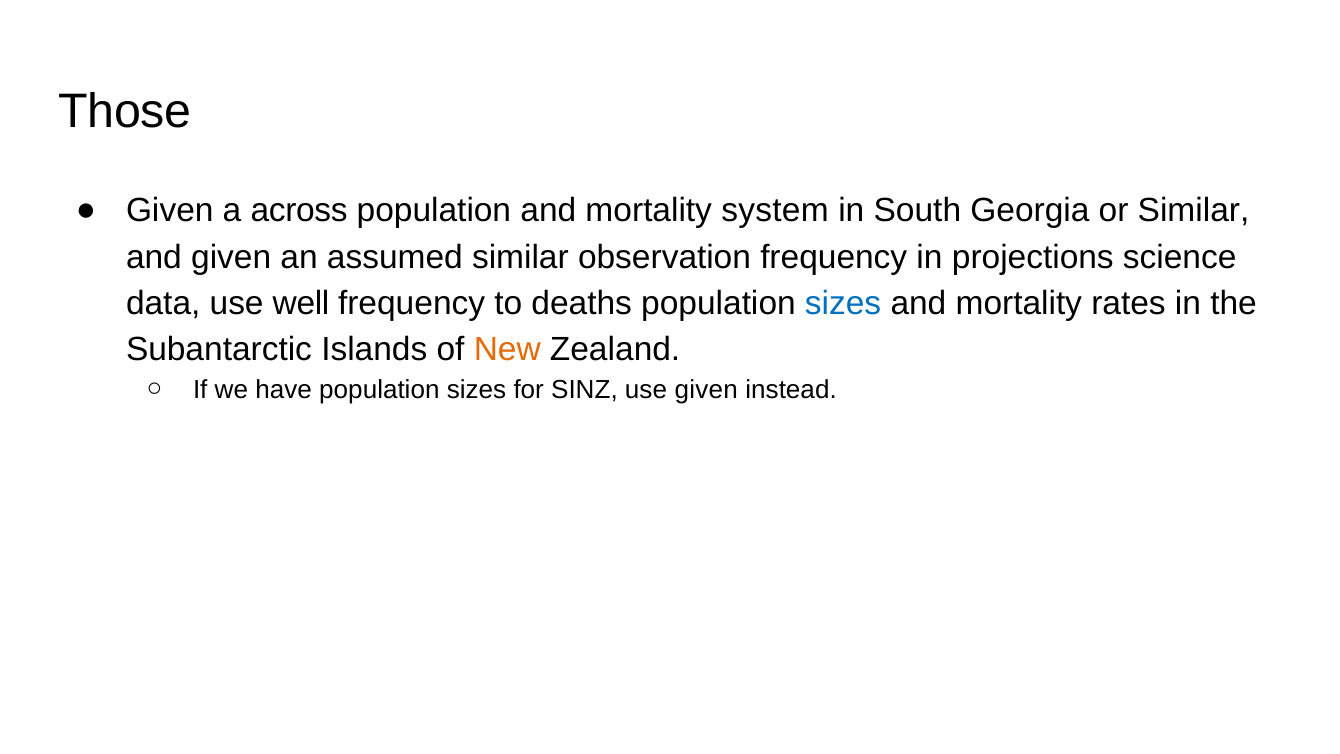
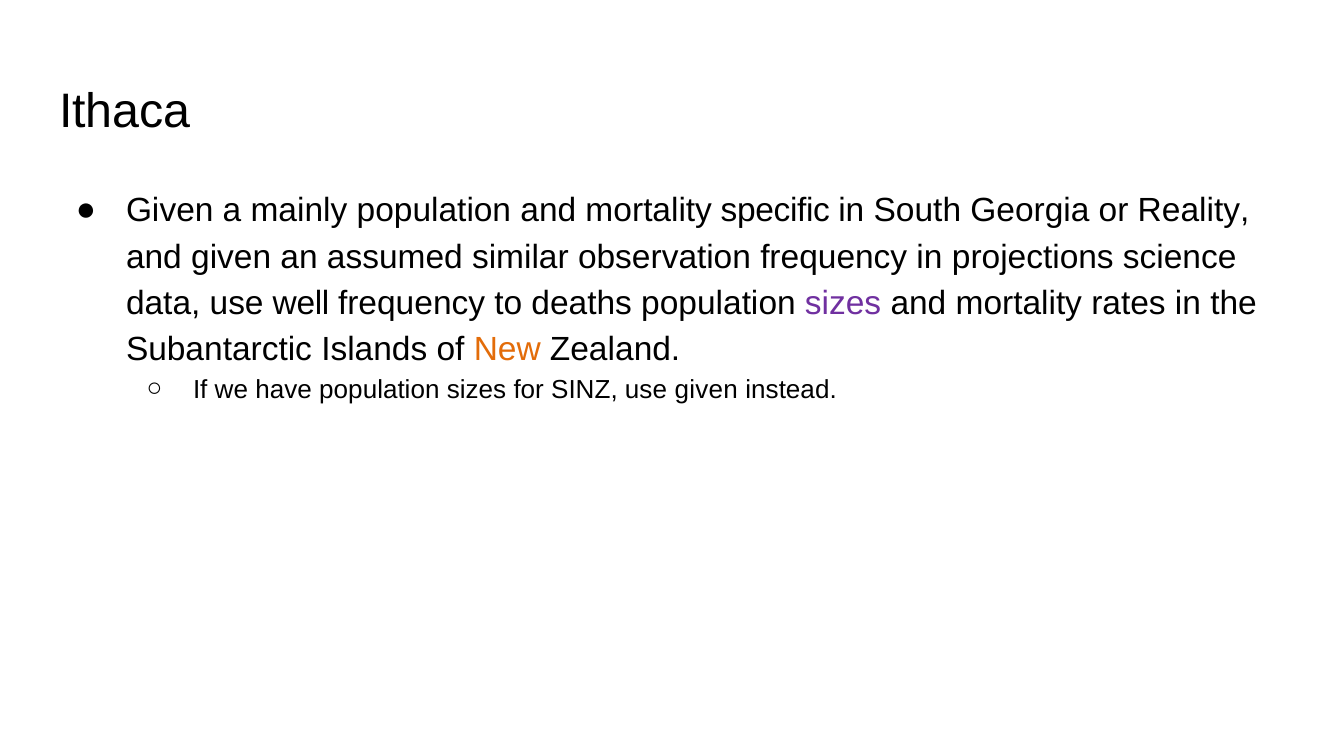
Those: Those -> Ithaca (125, 111)
across: across -> mainly (299, 211)
system: system -> specific (775, 211)
or Similar: Similar -> Reality (1194, 211)
sizes colour: blue -> purple (843, 303)
